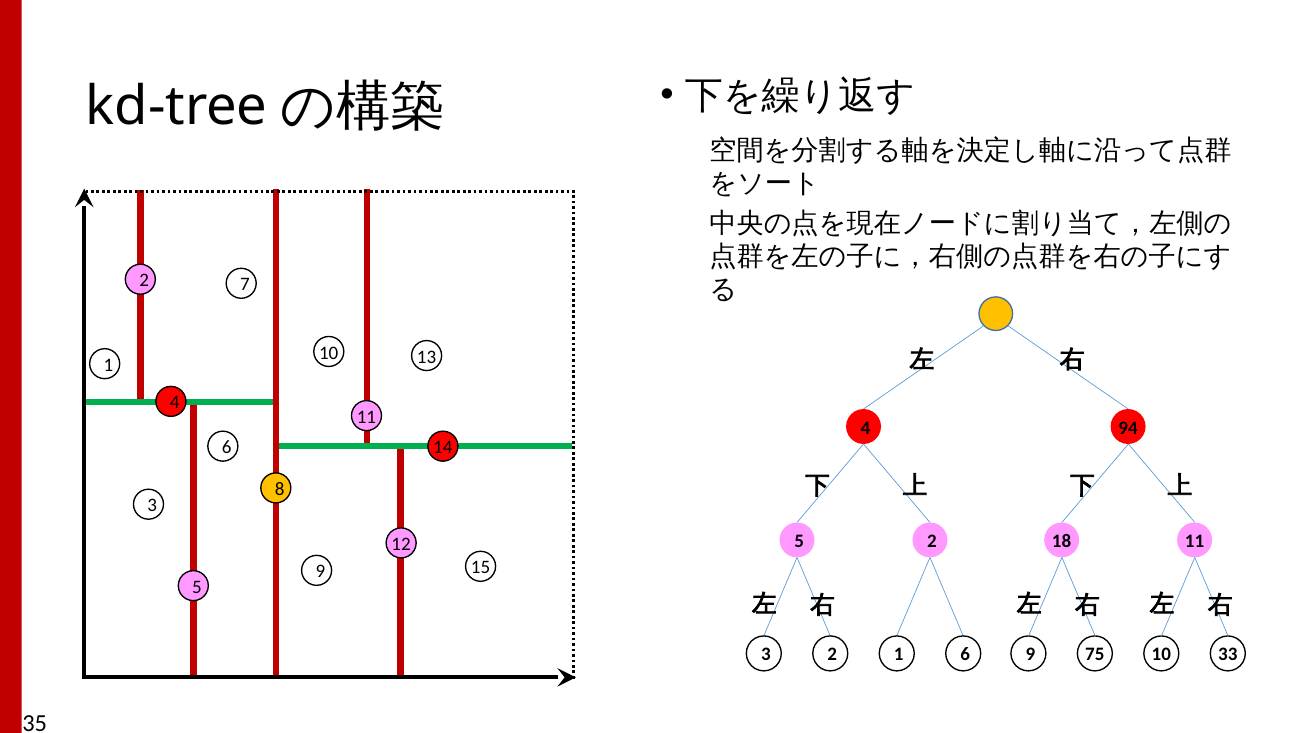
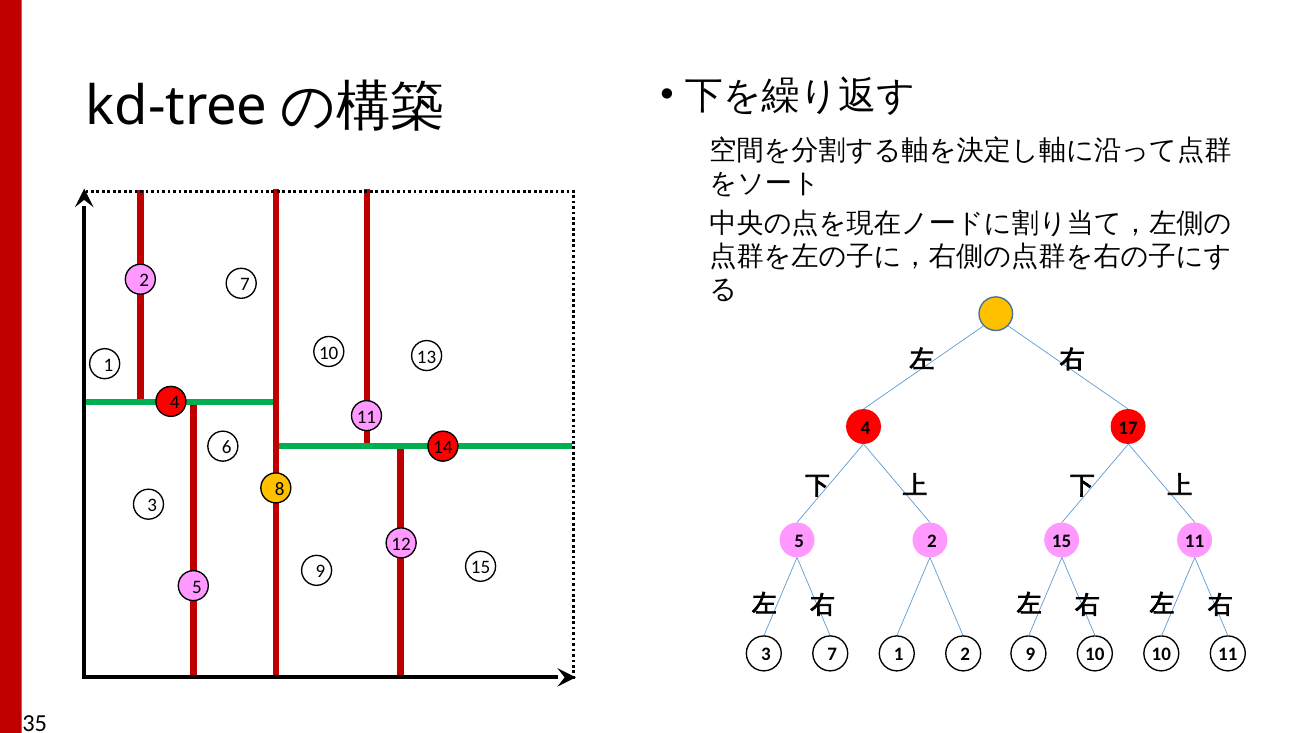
94: 94 -> 17 (1128, 428)
2 18: 18 -> 15 (1062, 542)
3 2: 2 -> 7 (832, 655)
1 6: 6 -> 2 (965, 655)
9 75: 75 -> 10 (1095, 655)
10 33: 33 -> 11 (1228, 655)
